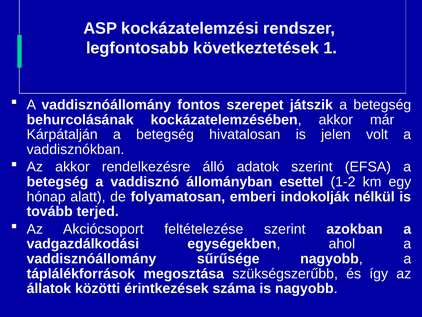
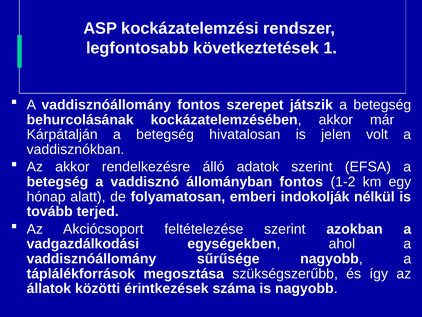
állományban esettel: esettel -> fontos (301, 182)
